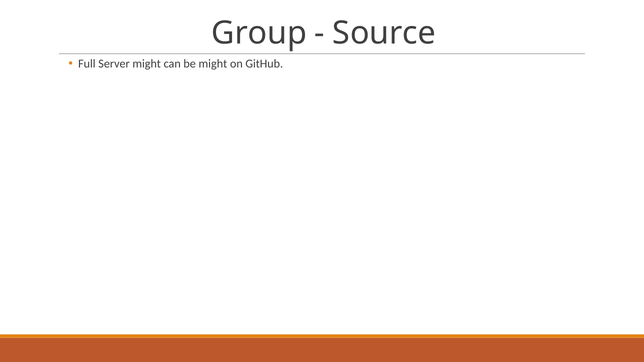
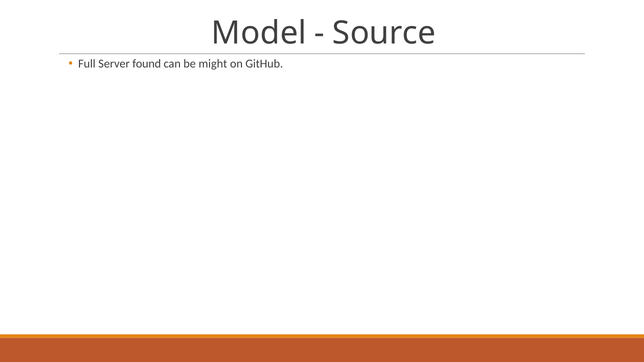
Group: Group -> Model (259, 33)
Server might: might -> found (147, 64)
